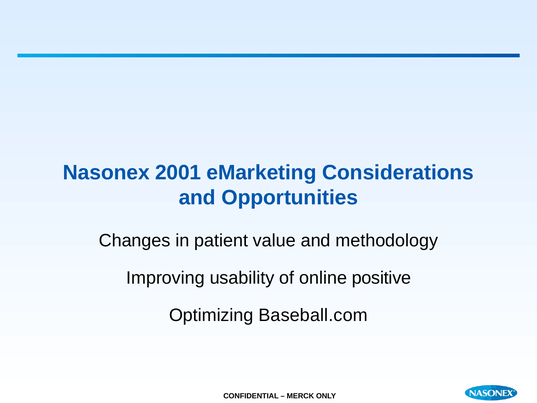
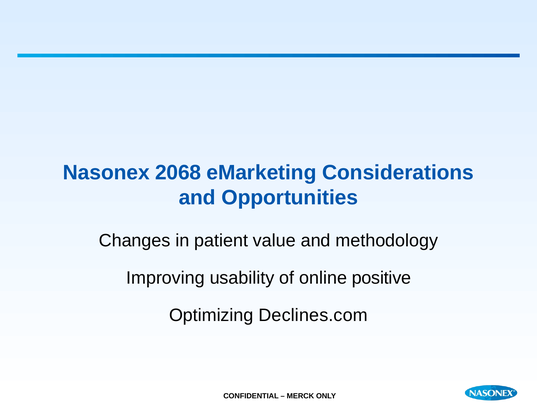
2001: 2001 -> 2068 (178, 173)
Baseball.com: Baseball.com -> Declines.com (313, 315)
